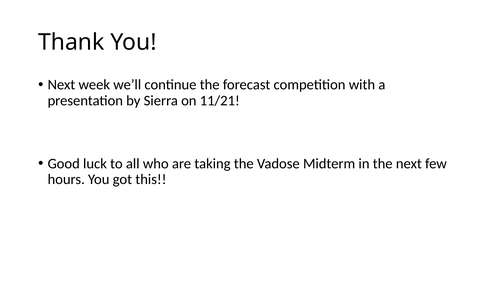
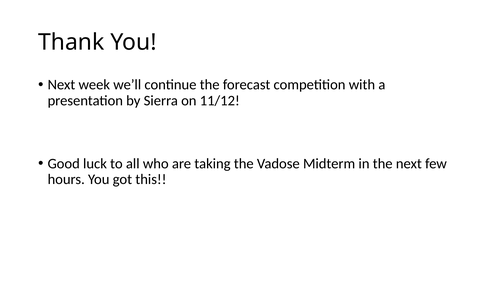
11/21: 11/21 -> 11/12 (220, 100)
